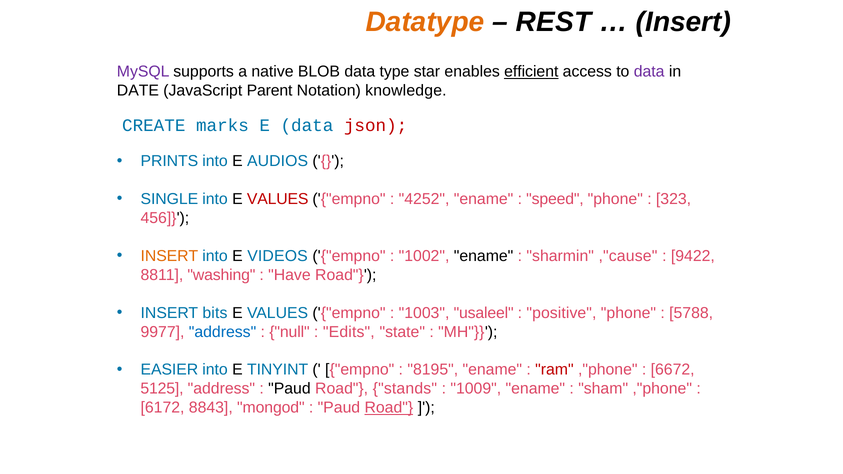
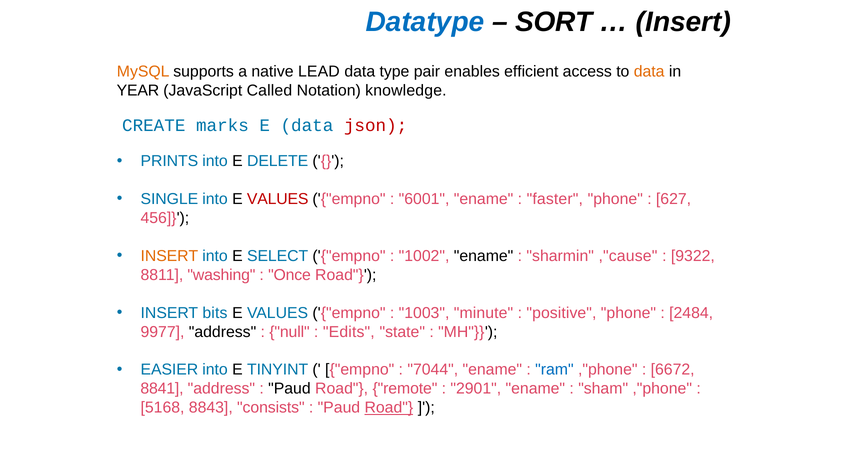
Datatype colour: orange -> blue (425, 22)
REST: REST -> SORT (554, 22)
MySQL colour: purple -> orange (143, 72)
BLOB: BLOB -> LEAD (319, 72)
star: star -> pair (427, 72)
efficient underline: present -> none (531, 72)
data colour: purple -> orange (649, 72)
DATE: DATE -> YEAR (138, 91)
Parent: Parent -> Called (269, 91)
AUDIOS: AUDIOS -> DELETE (278, 161)
4252: 4252 -> 6001 (424, 199)
speed: speed -> faster (555, 199)
323: 323 -> 627 (674, 199)
VIDEOS: VIDEOS -> SELECT (278, 256)
9422: 9422 -> 9322 (693, 256)
Have: Have -> Once (290, 275)
usaleel: usaleel -> minute (483, 313)
5788: 5788 -> 2484 (691, 313)
address colour: blue -> black (223, 332)
8195: 8195 -> 7044 (433, 370)
ram colour: red -> blue (554, 370)
5125: 5125 -> 8841 (162, 389)
stands: stands -> remote (405, 389)
1009: 1009 -> 2901 (476, 389)
6172: 6172 -> 5168 (163, 408)
mongod: mongod -> consists (271, 408)
